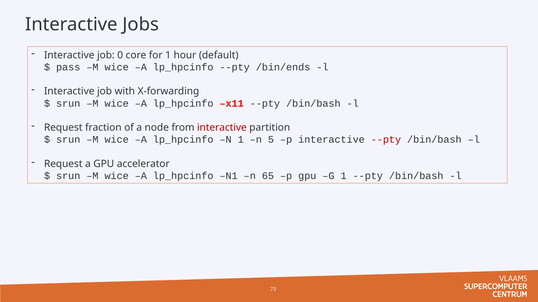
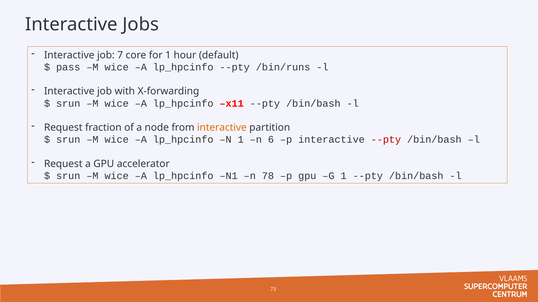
0: 0 -> 7 (120, 55)
/bin/ends: /bin/ends -> /bin/runs (283, 67)
interactive colour: red -> orange (222, 128)
5: 5 -> 6 (271, 140)
65: 65 -> 78 (268, 176)
